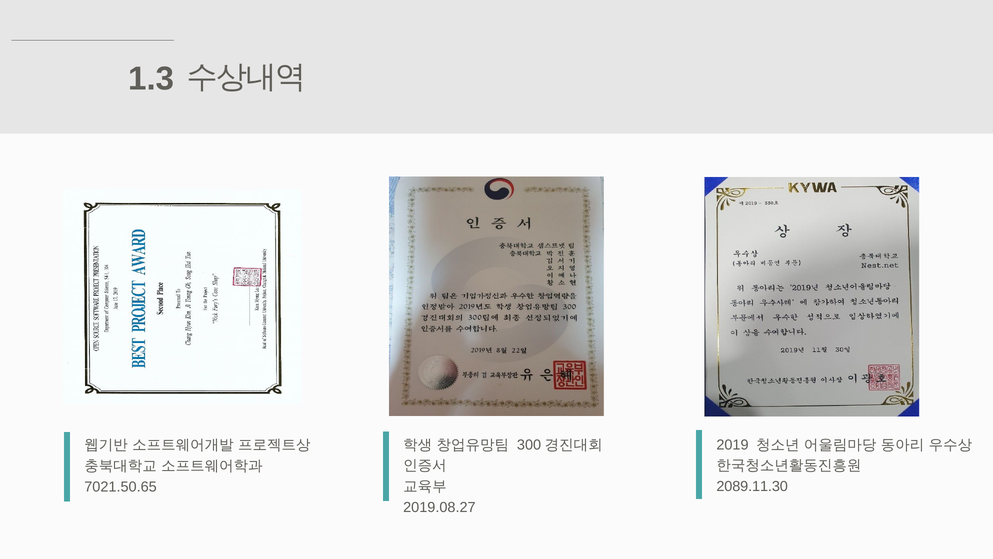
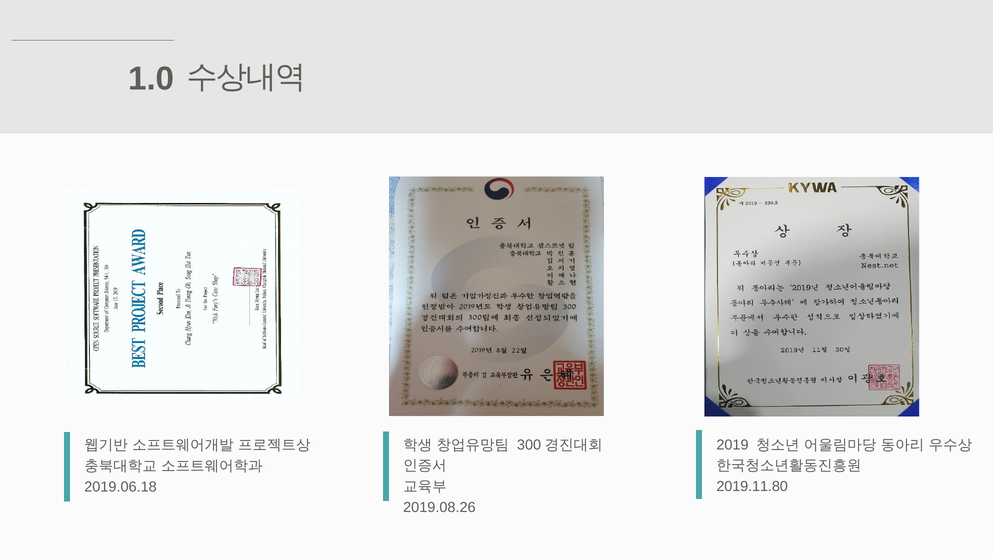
1.3: 1.3 -> 1.0 (151, 79)
2089.11.30: 2089.11.30 -> 2019.11.80 (752, 486)
7021.50.65: 7021.50.65 -> 2019.06.18 (121, 487)
2019.08.27: 2019.08.27 -> 2019.08.26 (439, 507)
